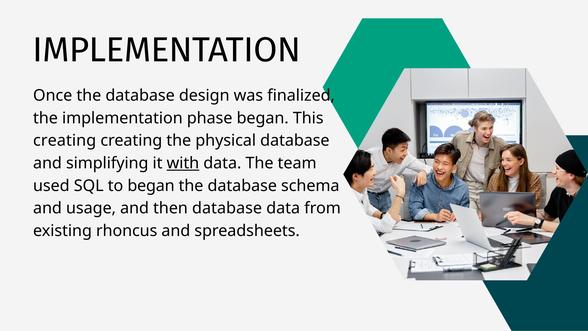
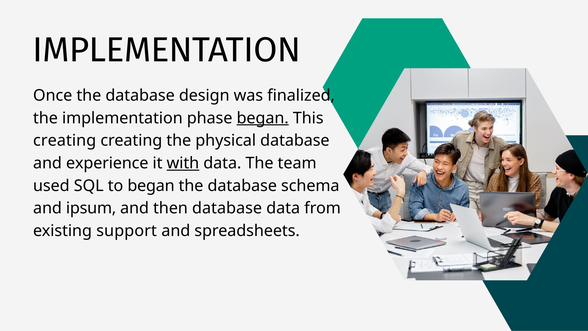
began underline: none -> present (263, 118)
simplifying: simplifying -> experience (107, 163)
usage: usage -> ipsum (91, 208)
rhoncus: rhoncus -> support (127, 231)
